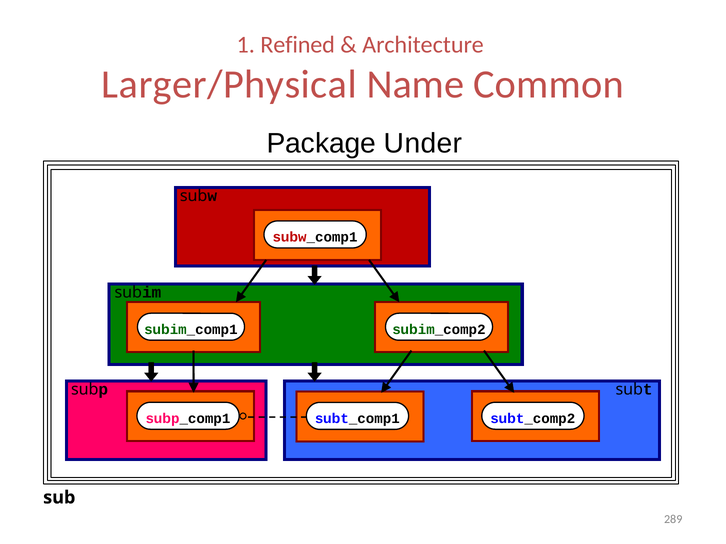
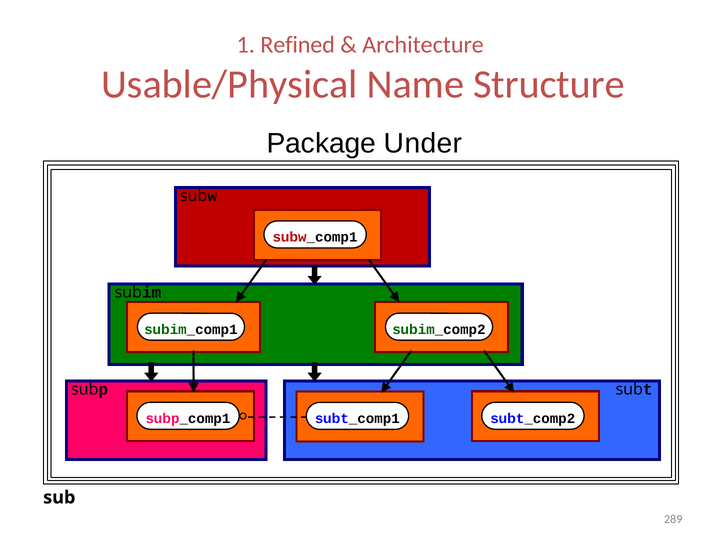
Larger/Physical: Larger/Physical -> Usable/Physical (229, 85)
Common: Common -> Structure (549, 85)
